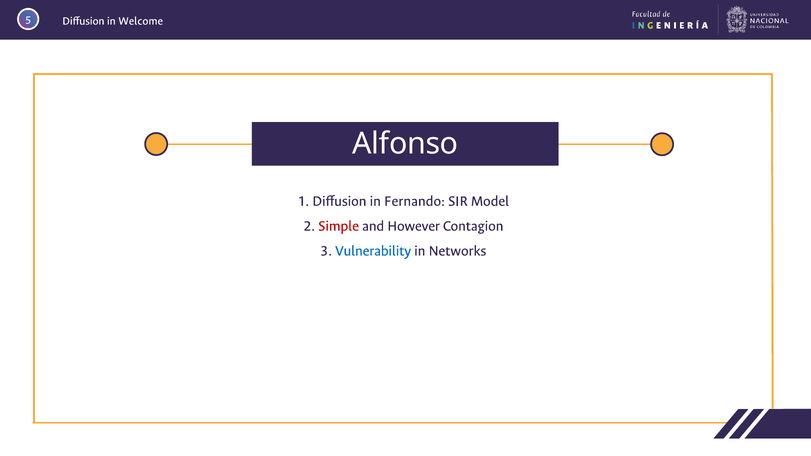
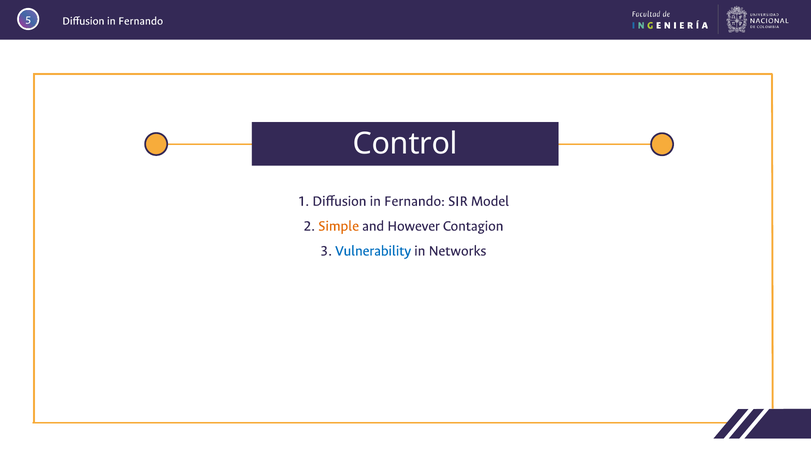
Welcome: Welcome -> Fernando (141, 21)
Alfonso: Alfonso -> Control (405, 144)
Simple colour: red -> orange (339, 226)
